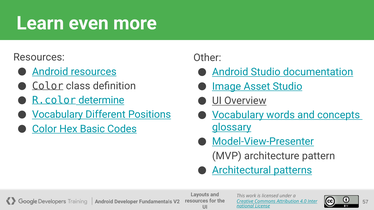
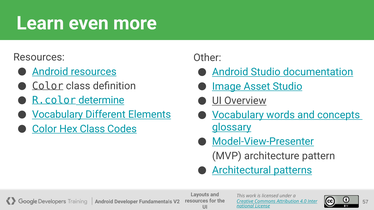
Positions: Positions -> Elements (150, 115)
Hex Basic: Basic -> Class (92, 129)
